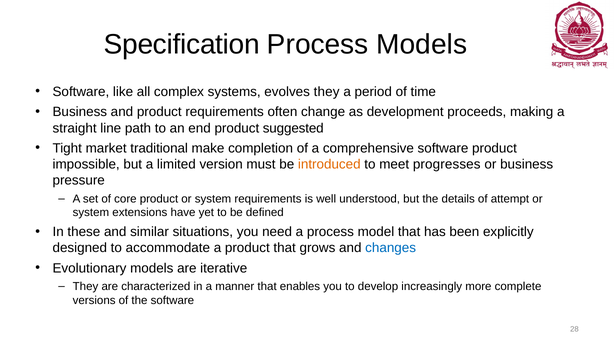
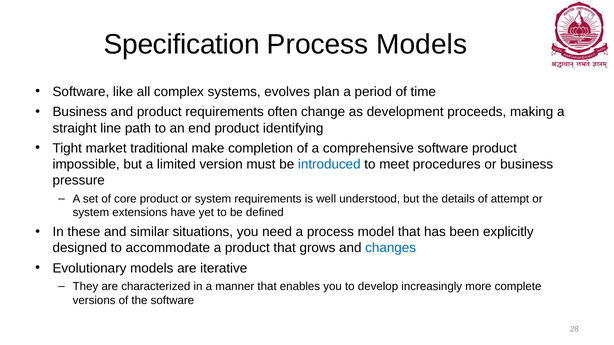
evolves they: they -> plan (327, 92)
suggested: suggested -> identifying (293, 128)
introduced colour: orange -> blue (329, 165)
progresses: progresses -> procedures (447, 165)
